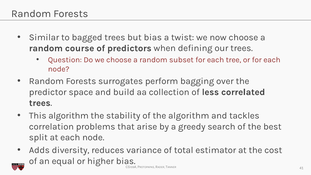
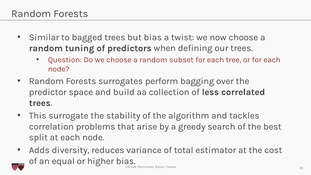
course: course -> tuning (80, 48)
This algorithm: algorithm -> surrogate (69, 116)
